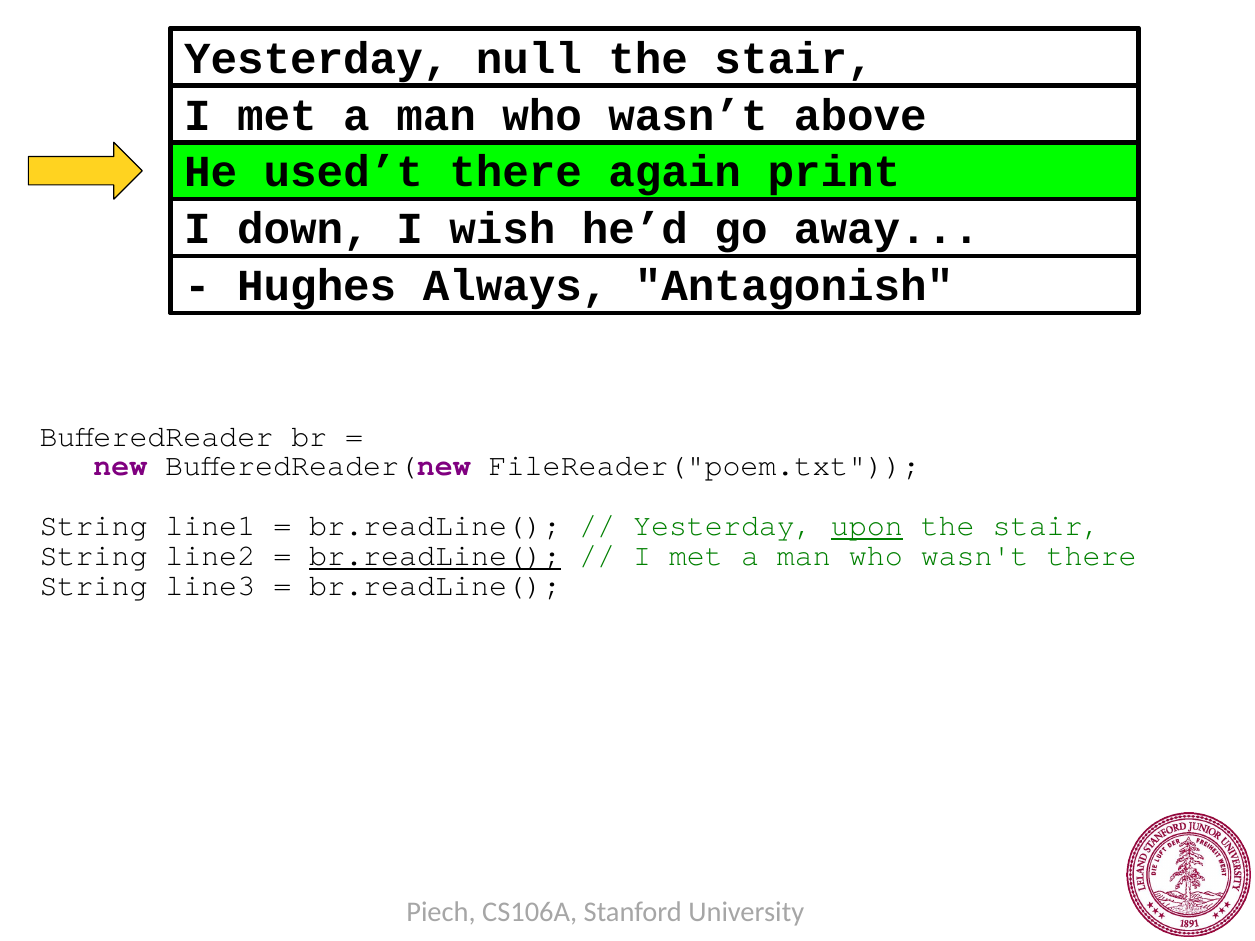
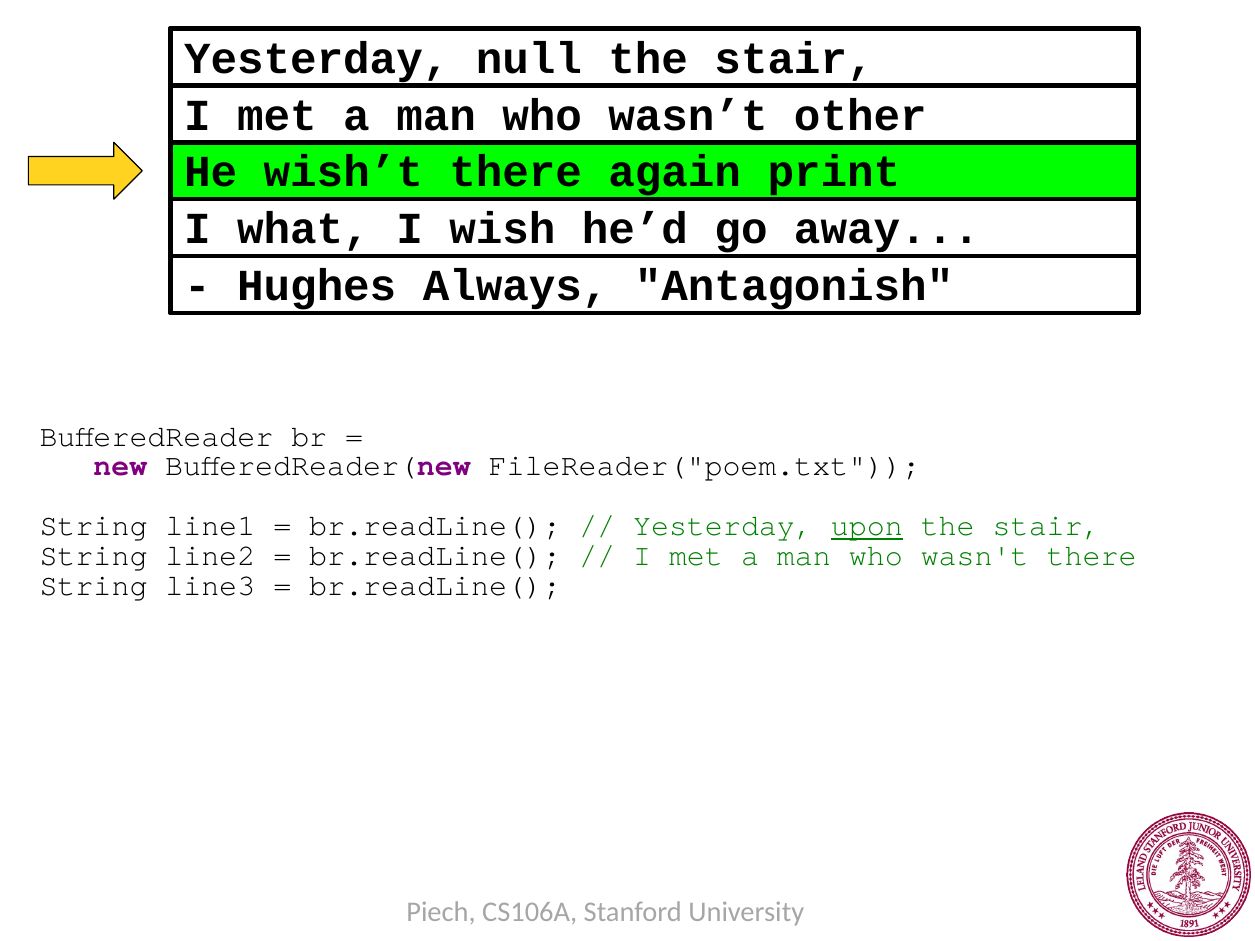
above: above -> other (860, 115)
used’t: used’t -> wish’t (343, 172)
down: down -> what (303, 229)
br.readLine( underline: present -> none (435, 556)
